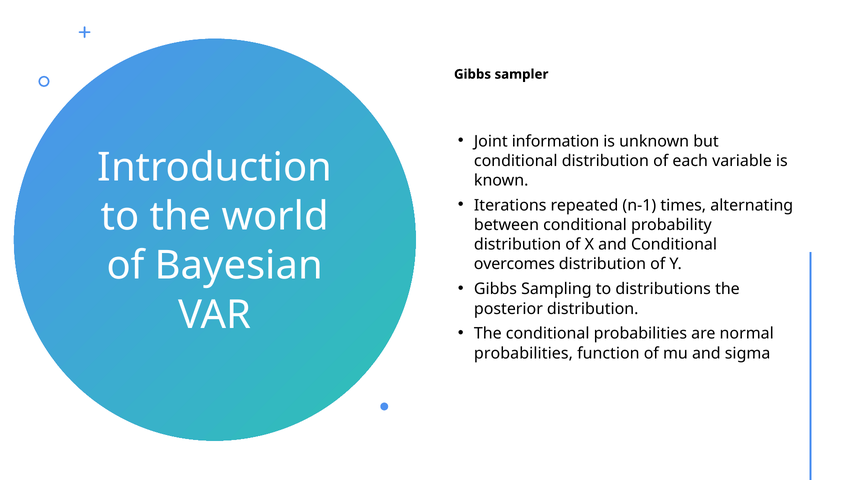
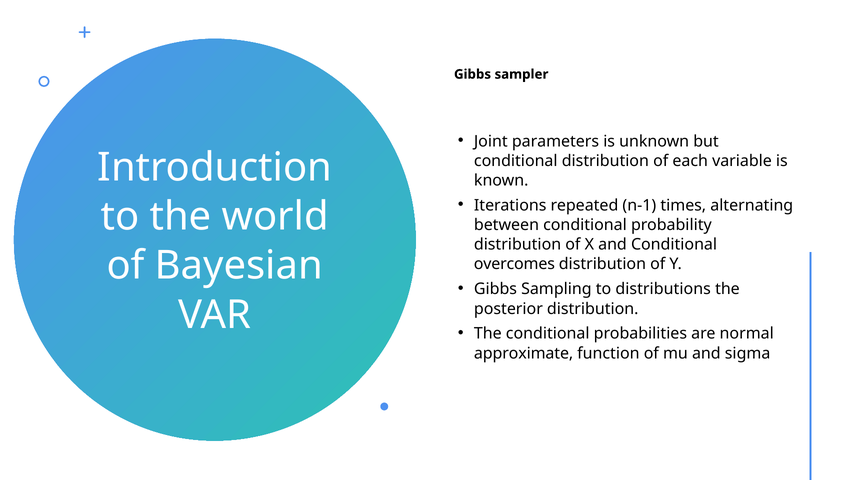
information: information -> parameters (555, 141)
probabilities: probabilities -> approximate (524, 353)
